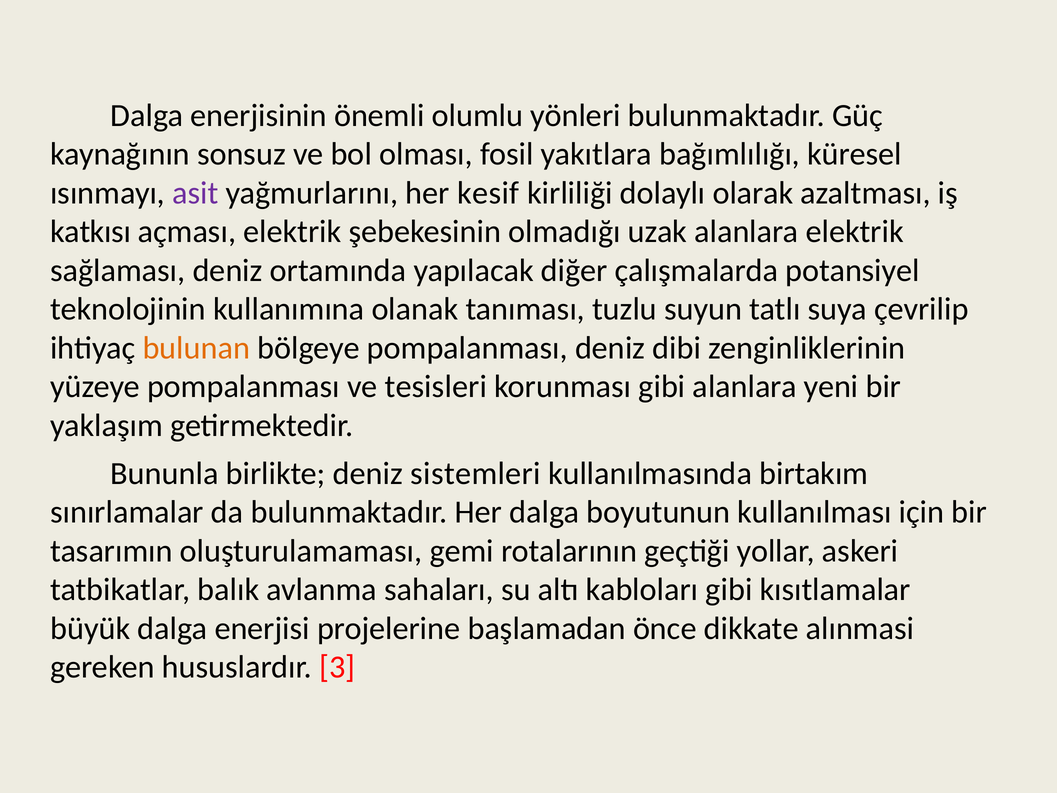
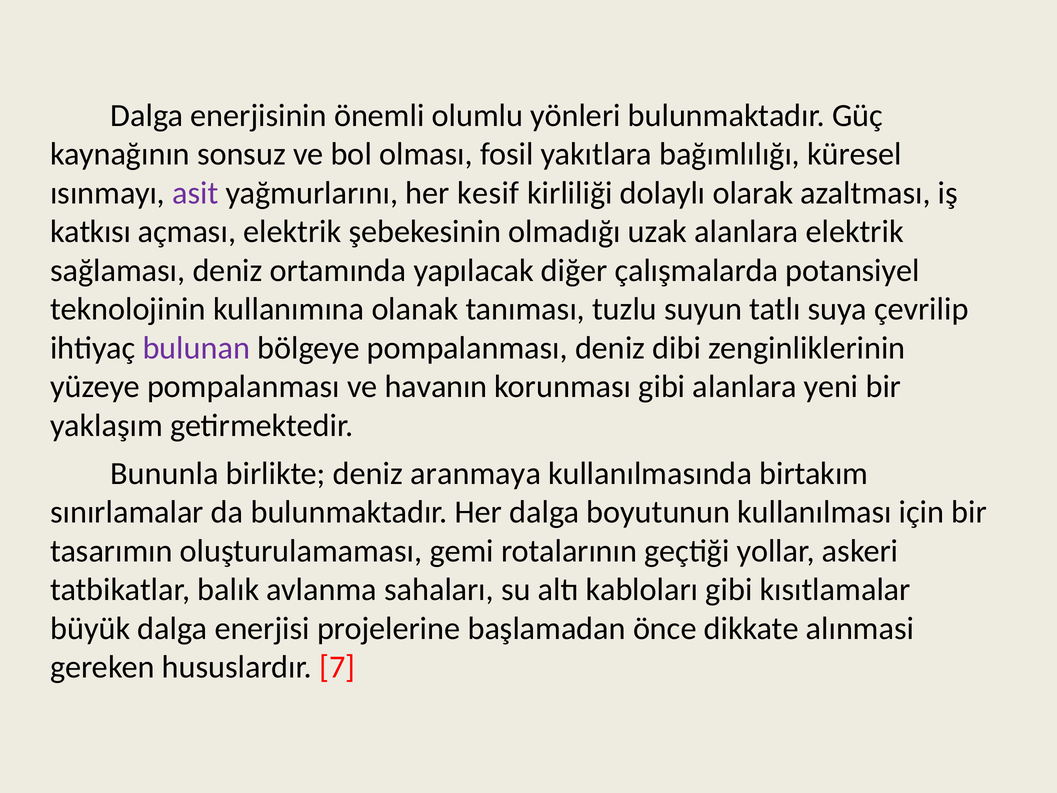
bulunan colour: orange -> purple (196, 348)
tesisleri: tesisleri -> havanın (436, 387)
sistemleri: sistemleri -> aranmaya (476, 473)
3: 3 -> 7 (337, 667)
